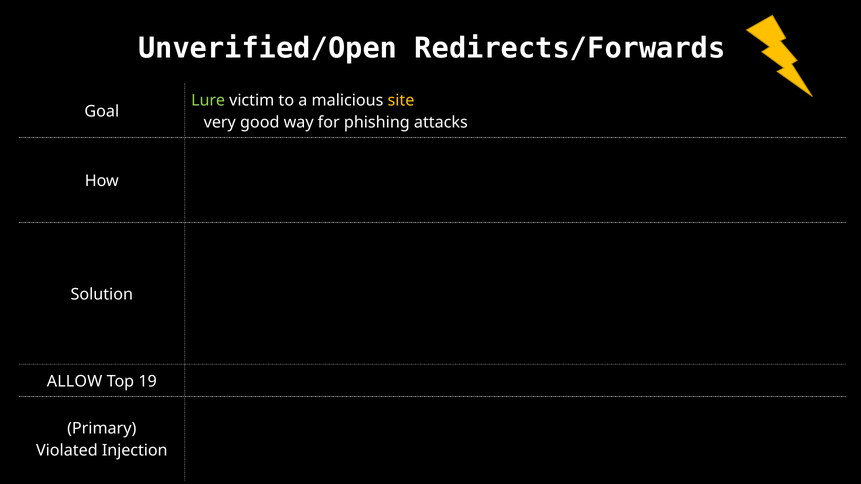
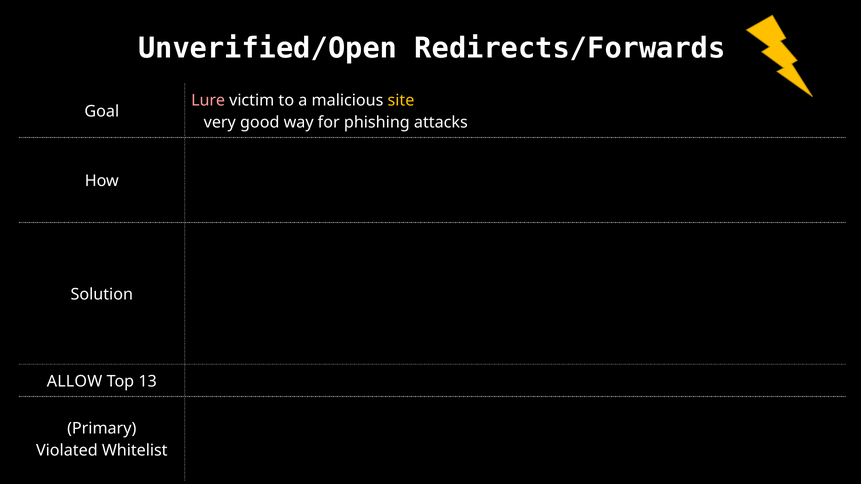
Lure colour: light green -> pink (208, 100)
19: 19 -> 13 (148, 382)
Injection: Injection -> Whitelist (135, 451)
